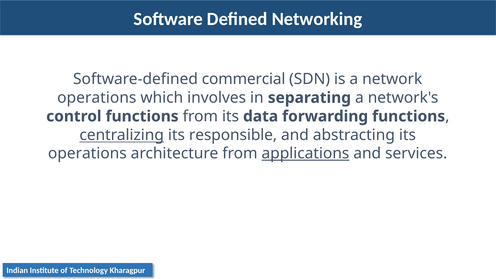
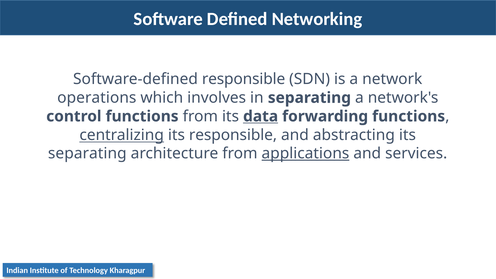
Software-defined commercial: commercial -> responsible (244, 79)
data underline: none -> present (261, 116)
operations: operations -> separating (87, 154)
